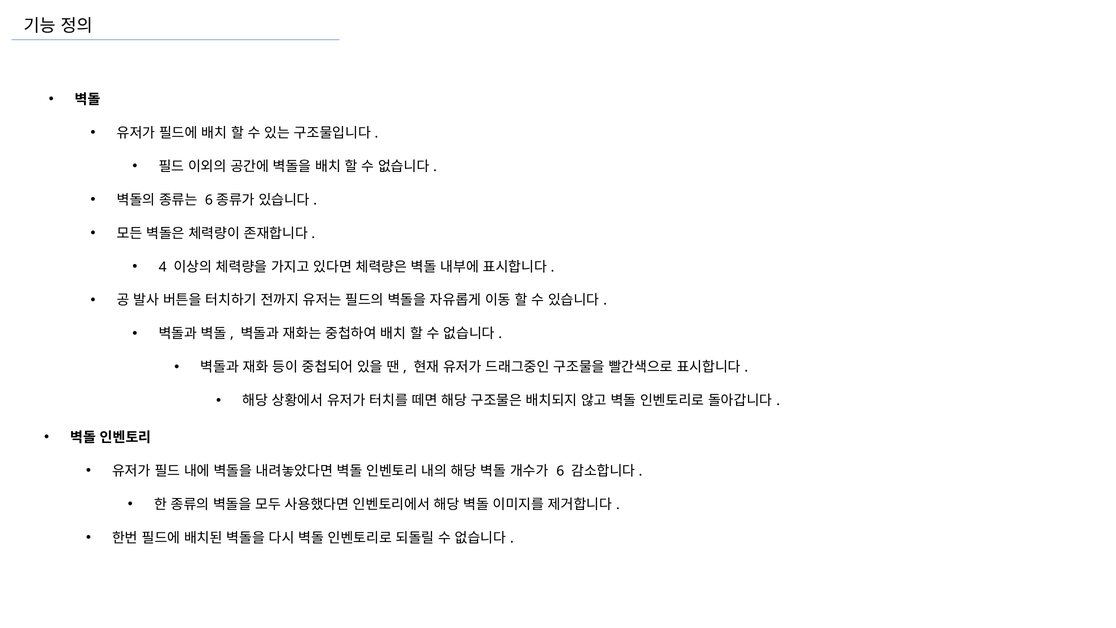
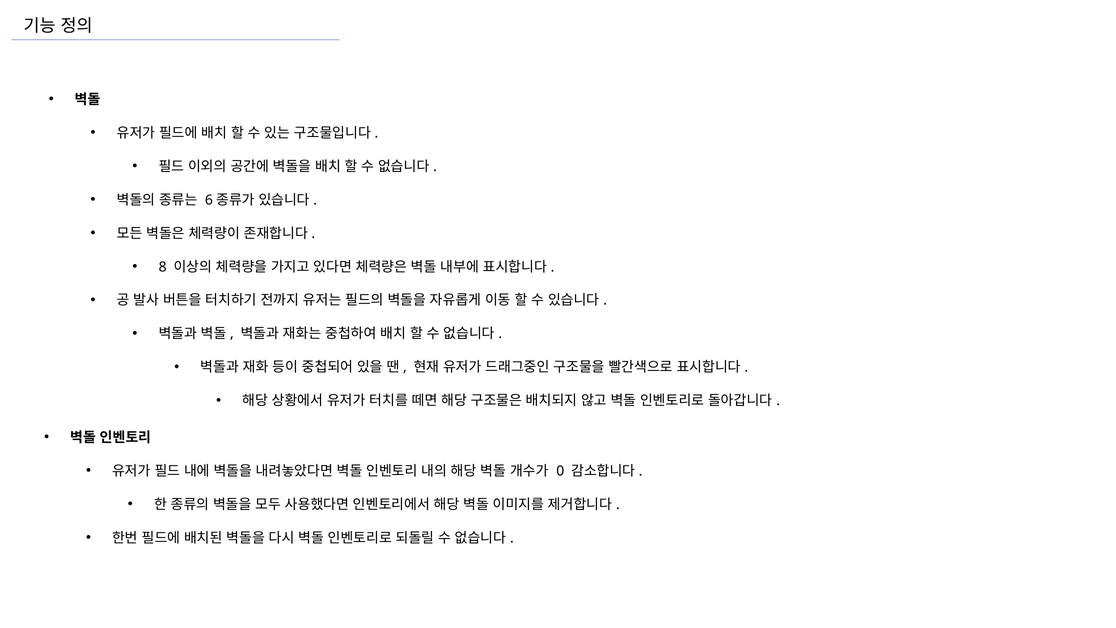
4: 4 -> 8 (163, 267)
6: 6 -> 0 (560, 471)
